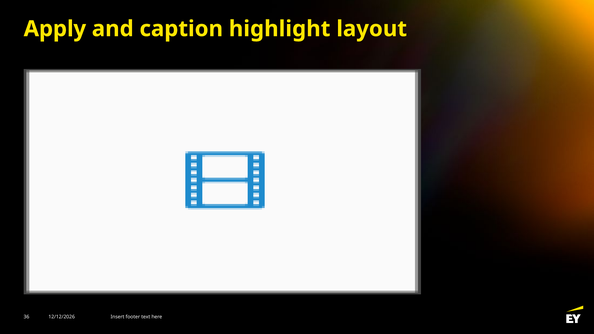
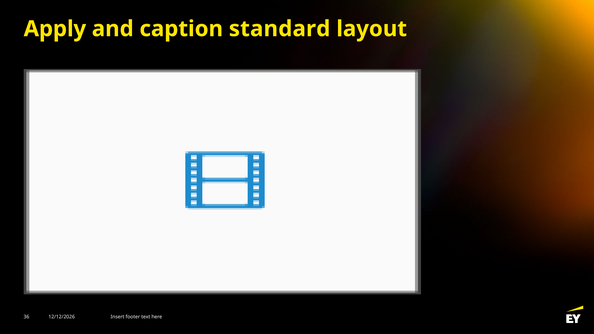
highlight: highlight -> standard (280, 29)
